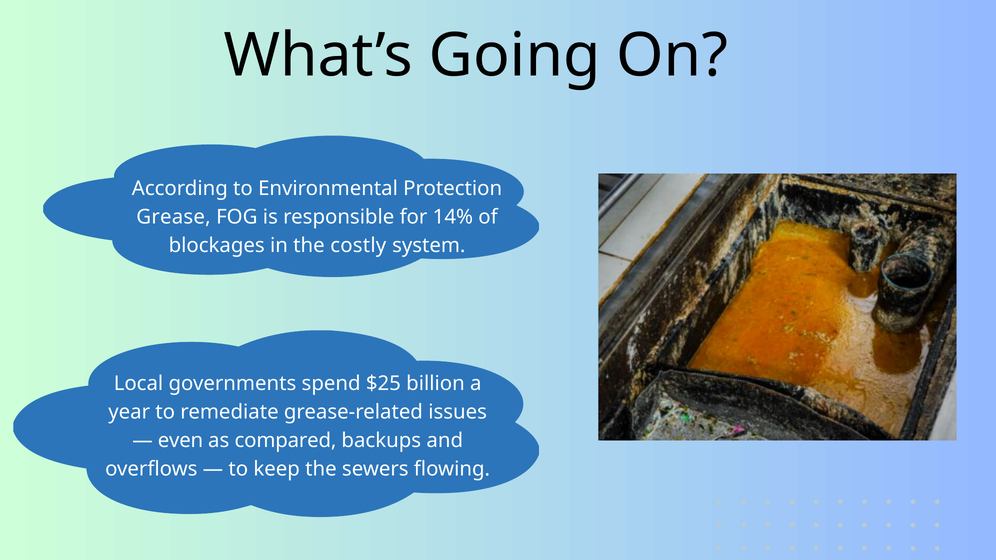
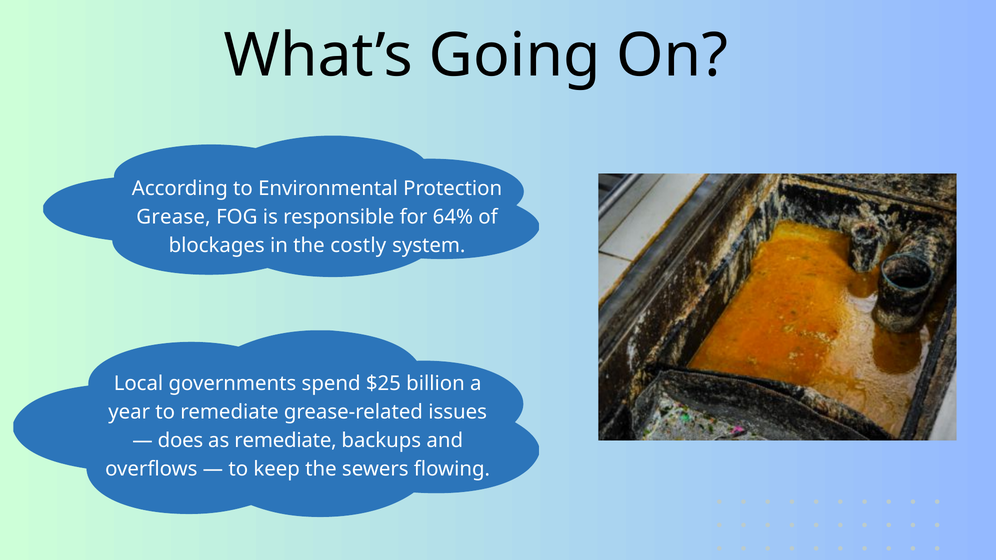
14%: 14% -> 64% (453, 217)
even: even -> does (180, 441)
as compared: compared -> remediate (286, 441)
